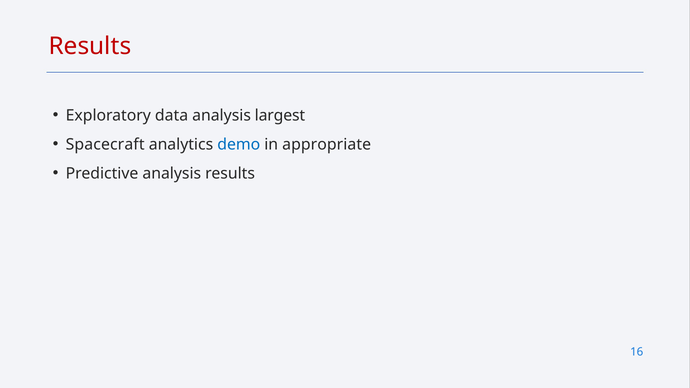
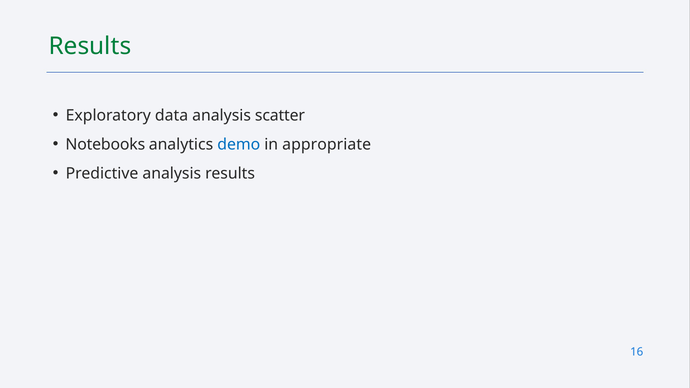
Results colour: red -> green (90, 46)
largest: largest -> scatter (280, 115)
Spacecraft: Spacecraft -> Notebooks (105, 144)
